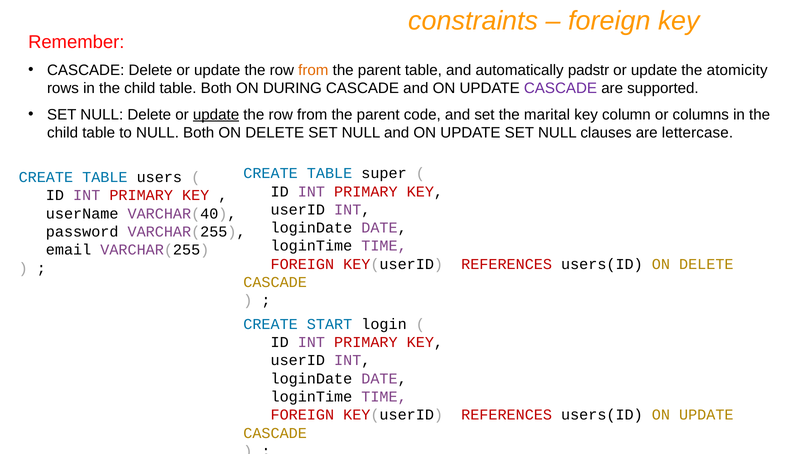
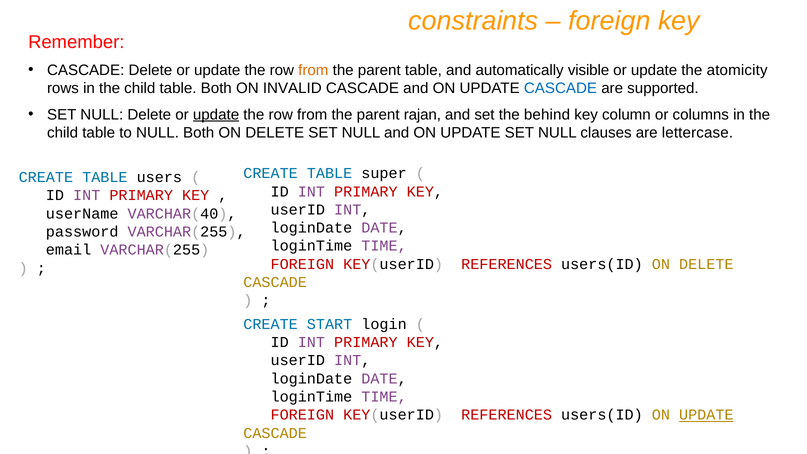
padstr: padstr -> visible (589, 70)
DURING: DURING -> INVALID (292, 88)
CASCADE colour: purple -> blue (560, 88)
code: code -> rajan (422, 115)
marital: marital -> behind (547, 115)
UPDATE underline: none -> present (706, 415)
